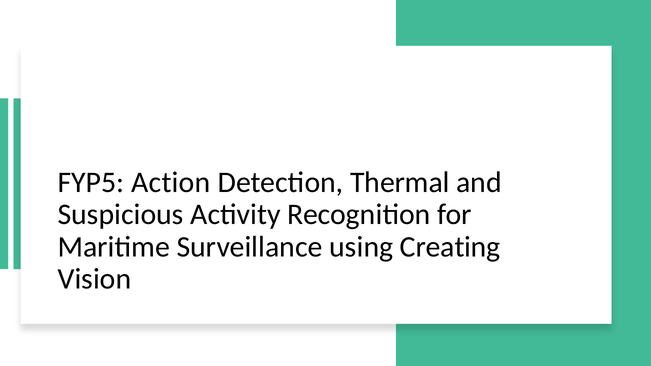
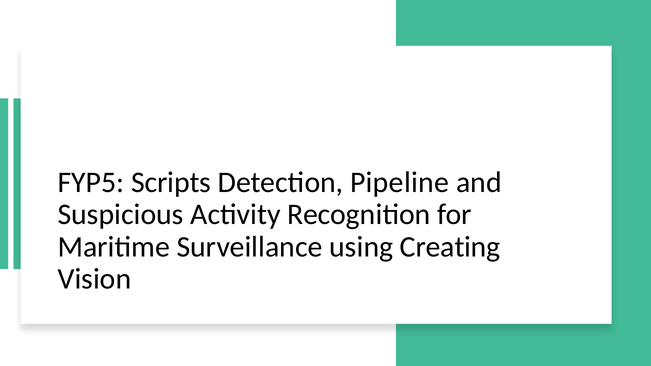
Action: Action -> Scripts (171, 182)
Thermal: Thermal -> Pipeline (400, 182)
